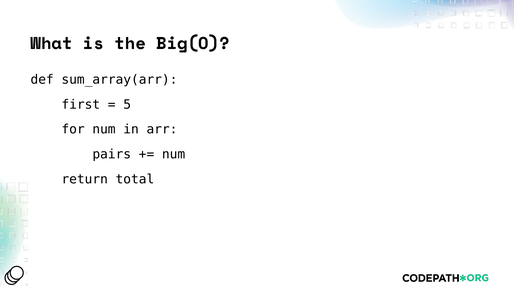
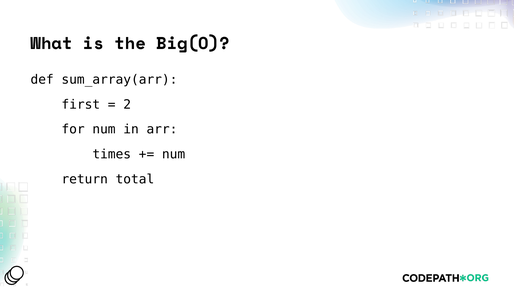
5: 5 -> 2 (127, 105)
pairs: pairs -> times (112, 154)
